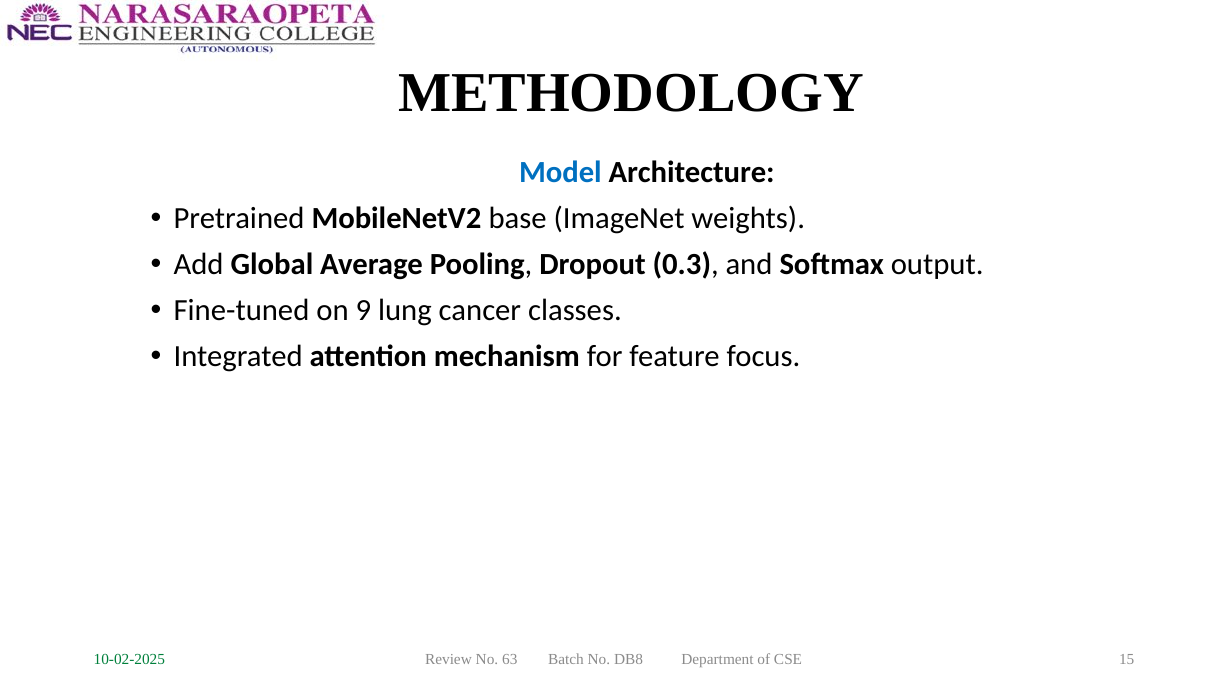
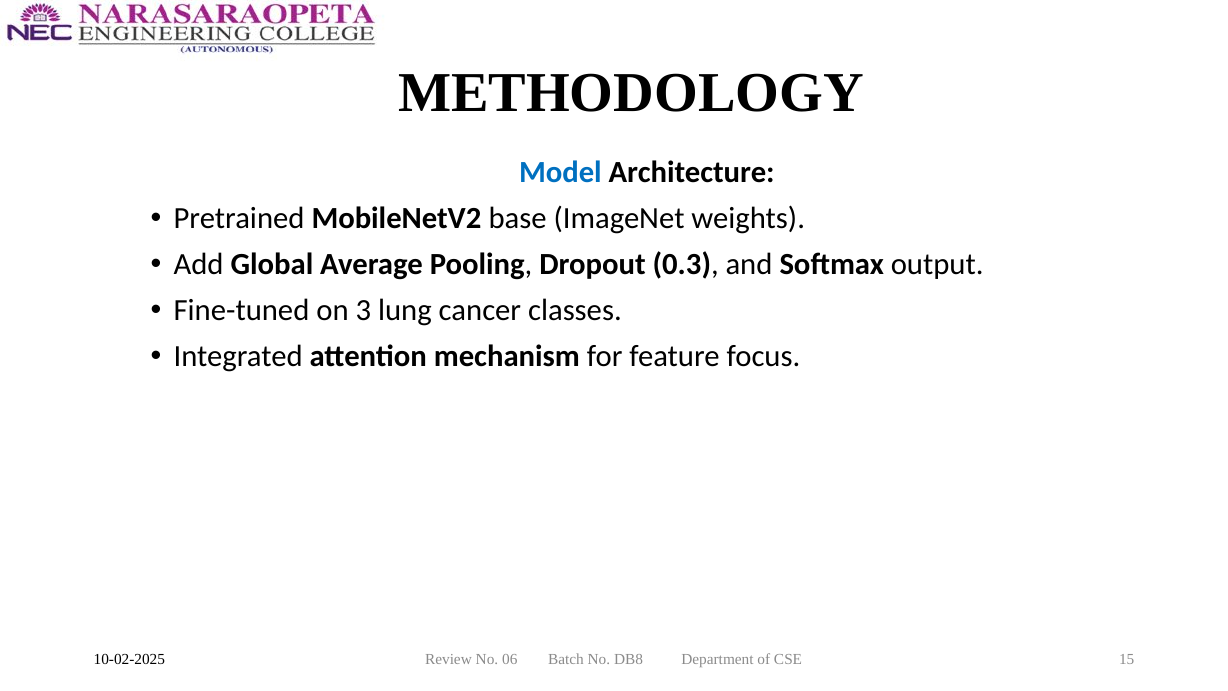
9: 9 -> 3 (363, 311)
10-02-2025 colour: green -> black (129, 660)
63: 63 -> 06 (510, 660)
